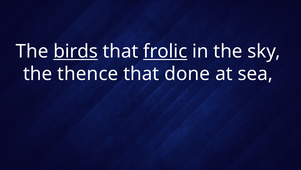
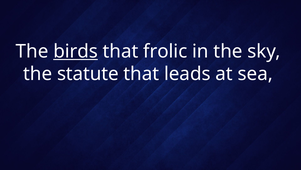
frolic underline: present -> none (165, 51)
thence: thence -> statute (88, 74)
done: done -> leads (187, 74)
